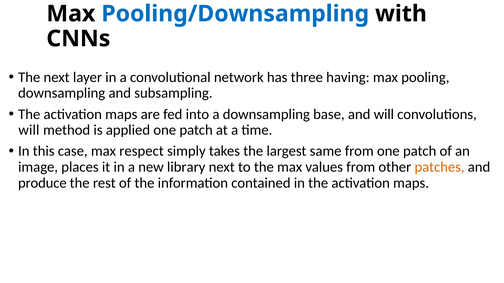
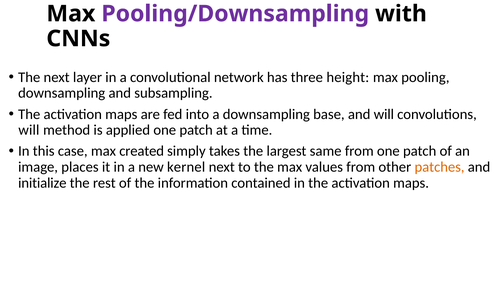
Pooling/Downsampling colour: blue -> purple (235, 14)
having: having -> height (348, 77)
respect: respect -> created (142, 151)
library: library -> kernel (186, 167)
produce: produce -> initialize (42, 183)
